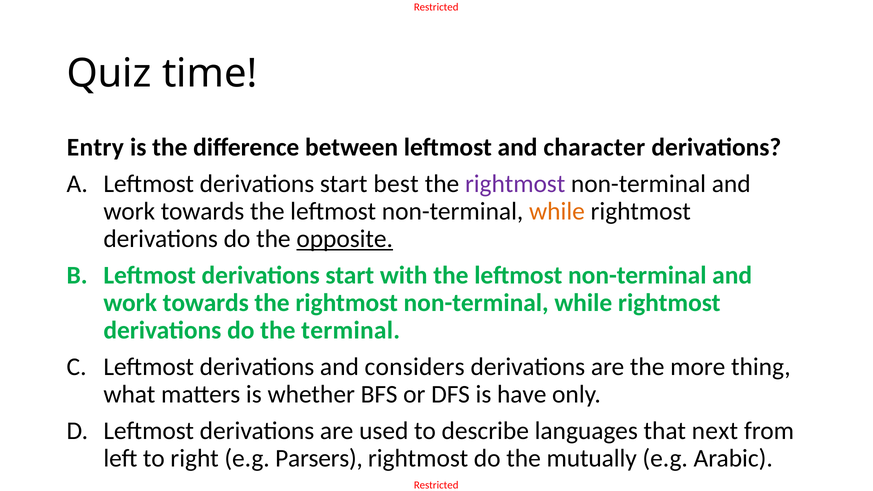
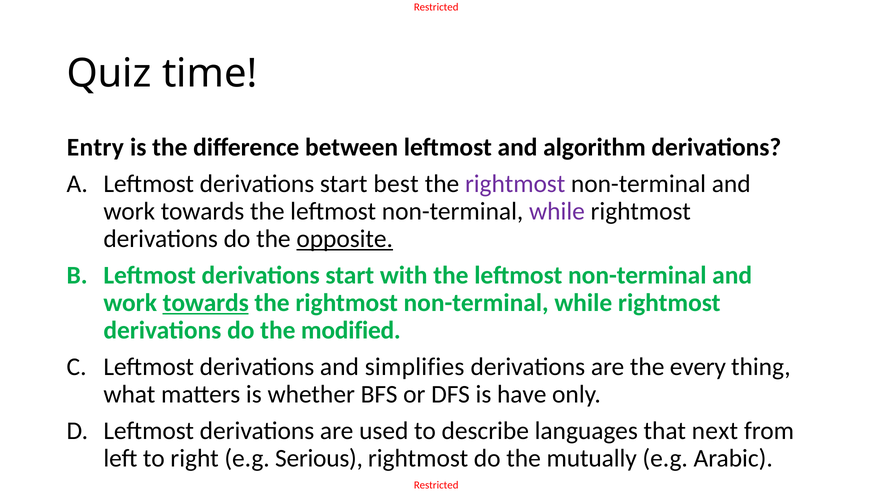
character: character -> algorithm (594, 148)
while colour: orange -> purple (557, 212)
towards underline: none -> present (206, 303)
terminal: terminal -> modified (351, 330)
considers: considers -> simplifies (415, 367)
more: more -> every (698, 367)
Parsers: Parsers -> Serious (319, 458)
